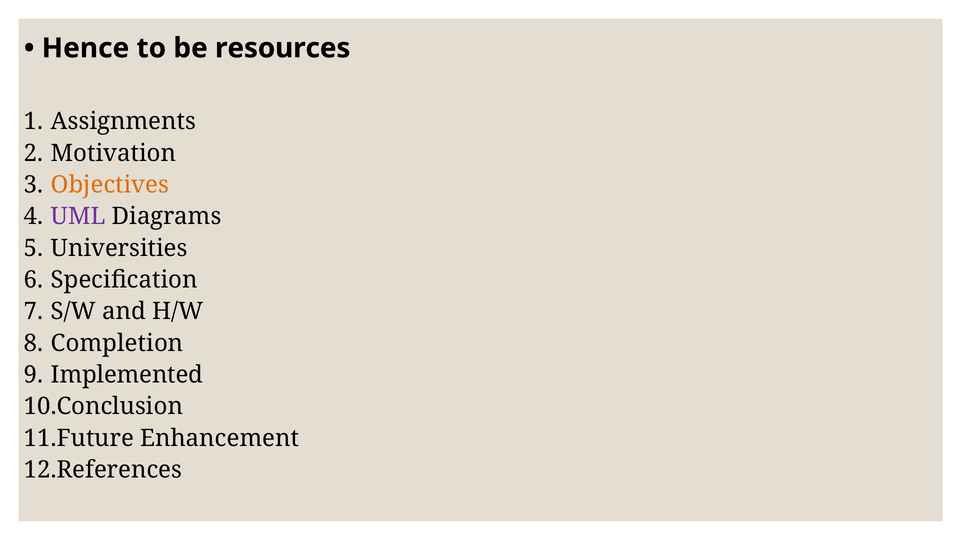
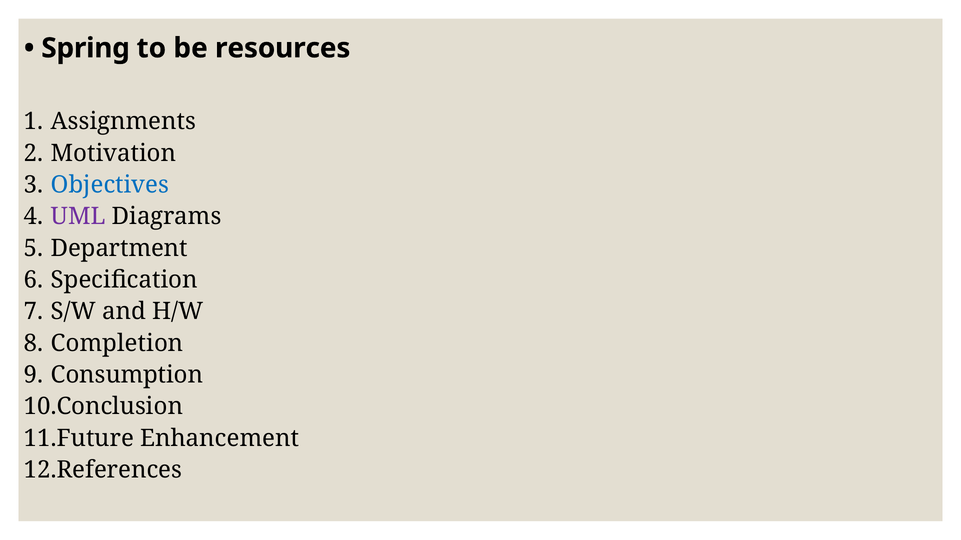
Hence: Hence -> Spring (86, 48)
Objectives colour: orange -> blue (110, 185)
Universities: Universities -> Department (119, 248)
Implemented: Implemented -> Consumption (127, 375)
